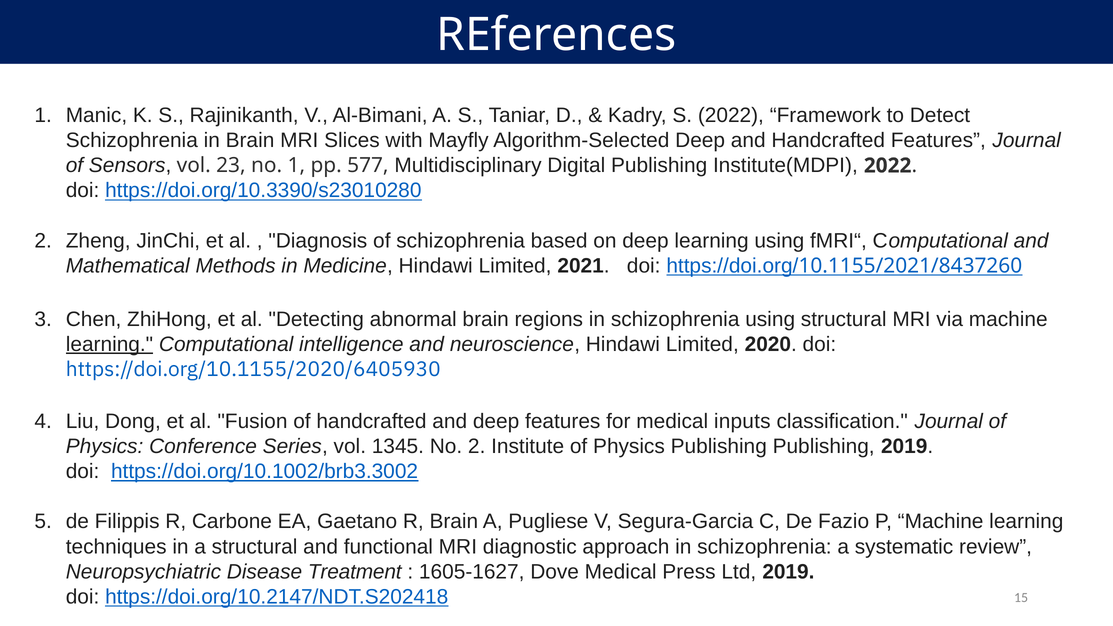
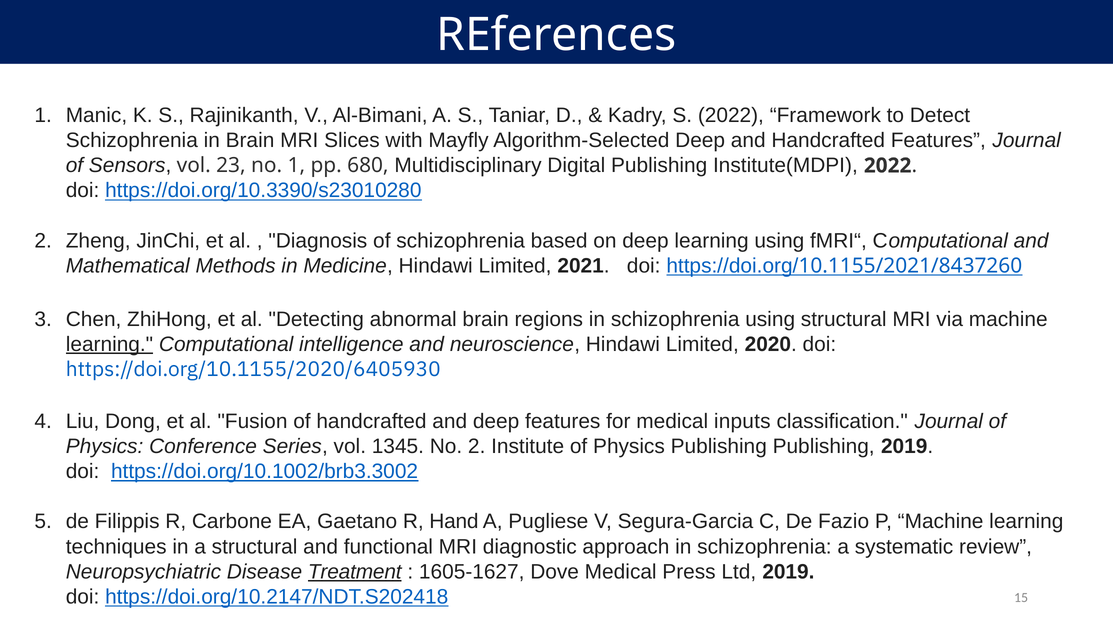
577: 577 -> 680 (368, 166)
R Brain: Brain -> Hand (454, 522)
Treatment underline: none -> present (355, 572)
